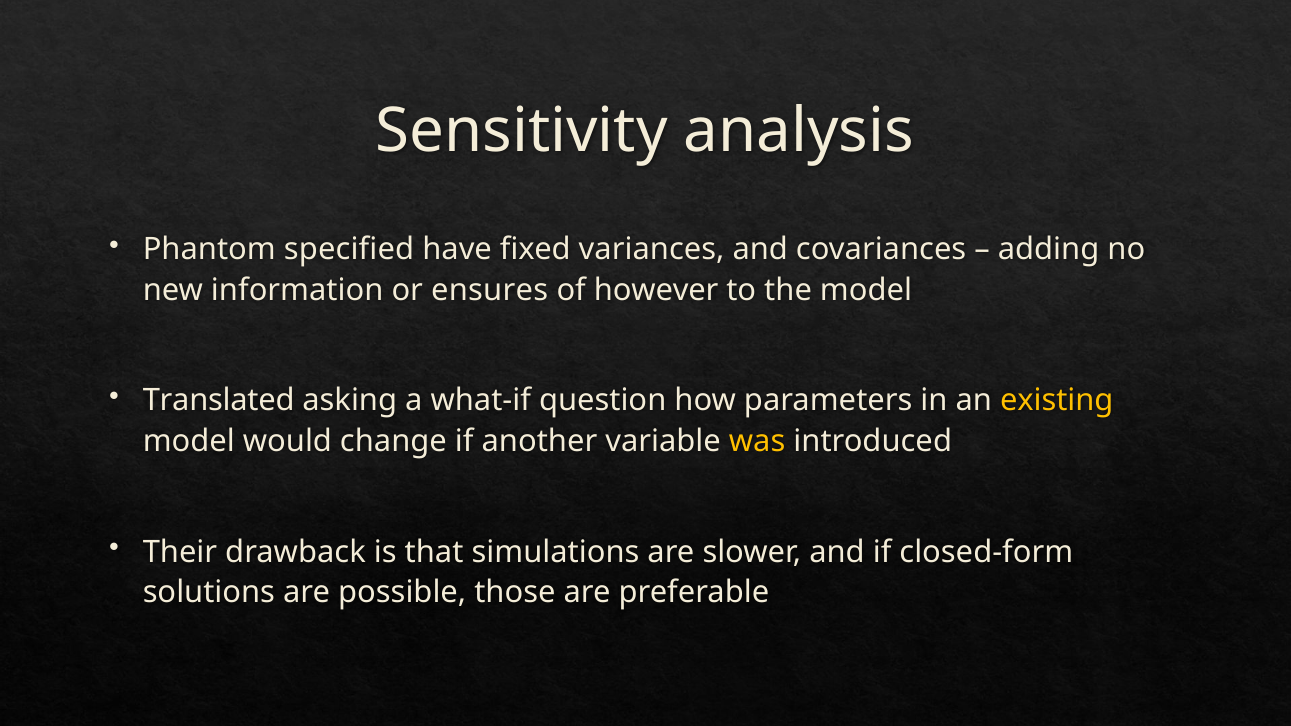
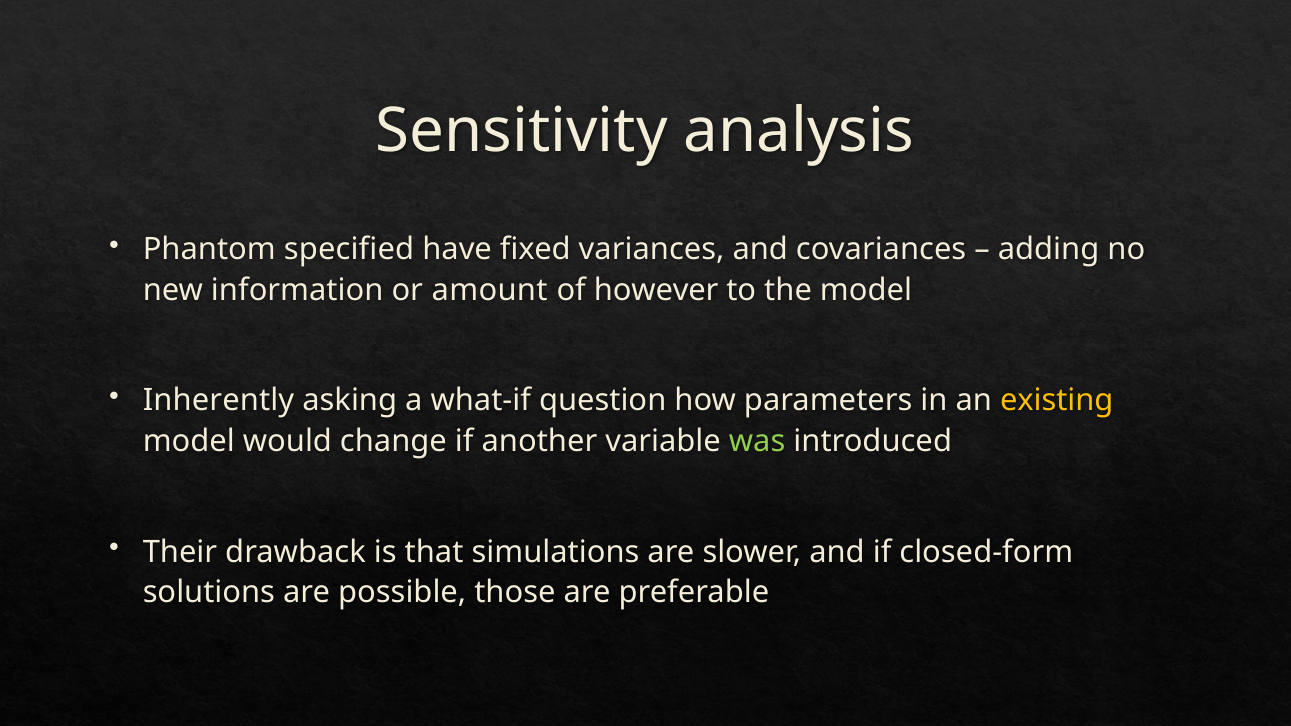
ensures: ensures -> amount (490, 290)
Translated: Translated -> Inherently (218, 401)
was colour: yellow -> light green (757, 441)
